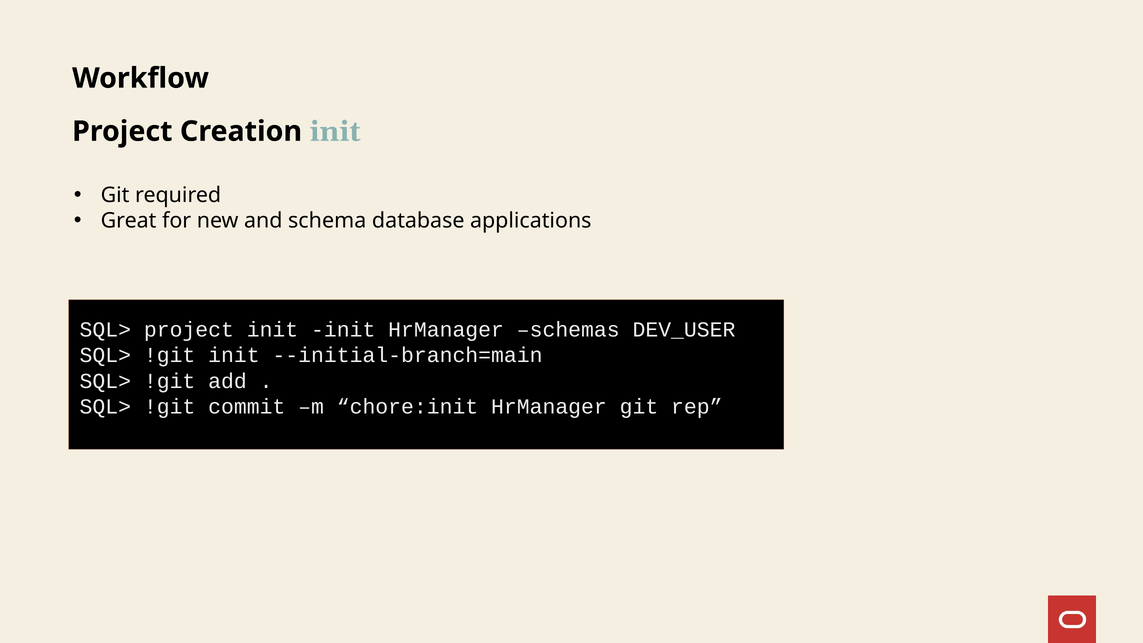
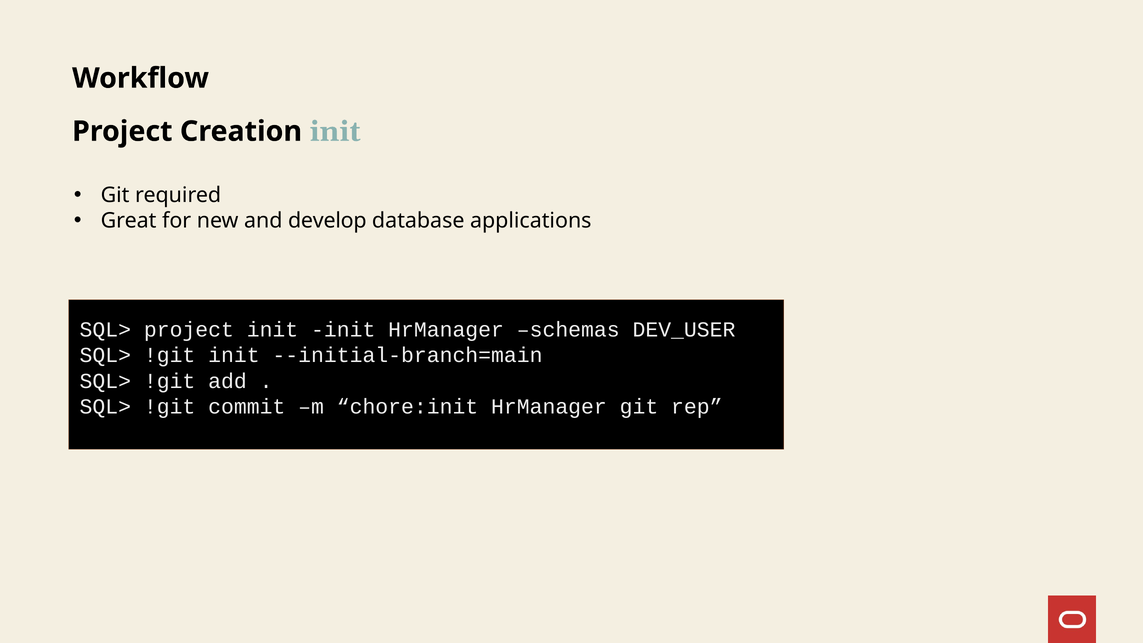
schema: schema -> develop (327, 221)
